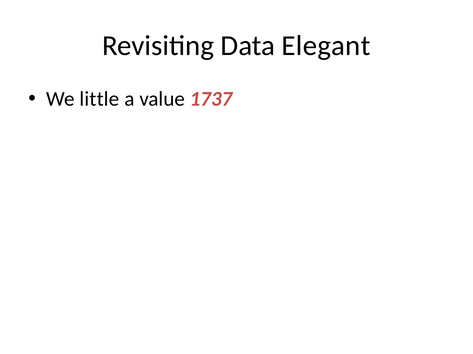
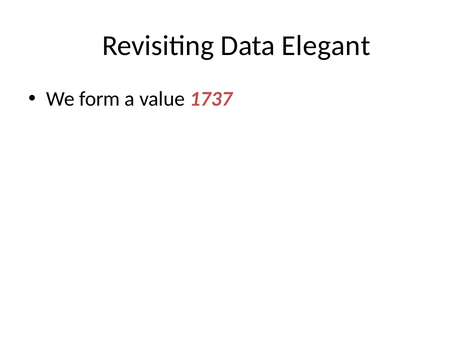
little: little -> form (100, 99)
